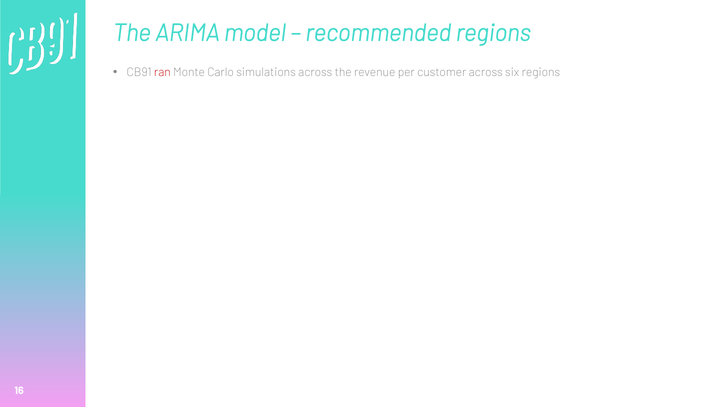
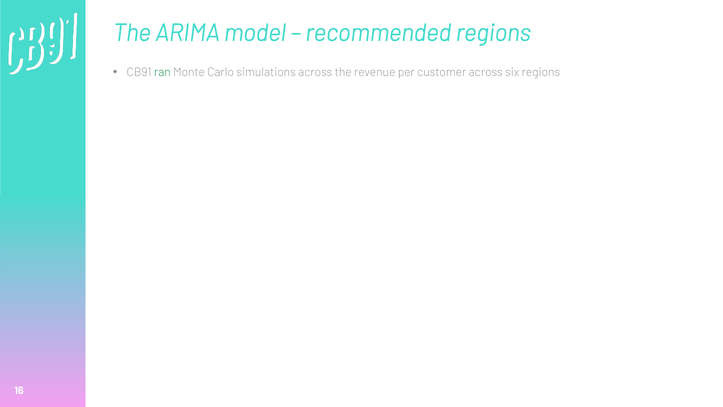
ran colour: red -> green (162, 72)
